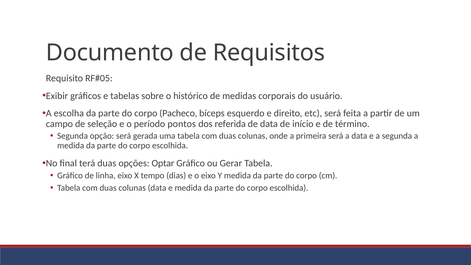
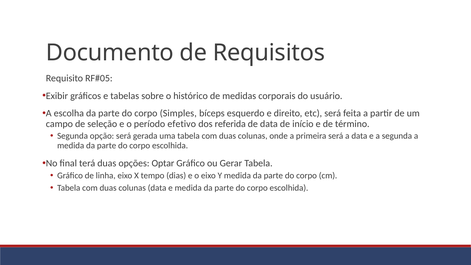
Pacheco: Pacheco -> Simples (178, 113)
pontos: pontos -> efetivo (182, 124)
